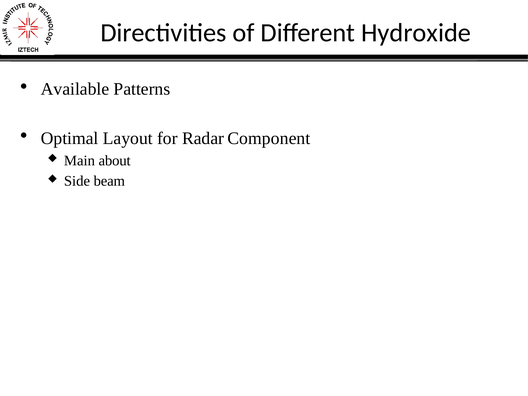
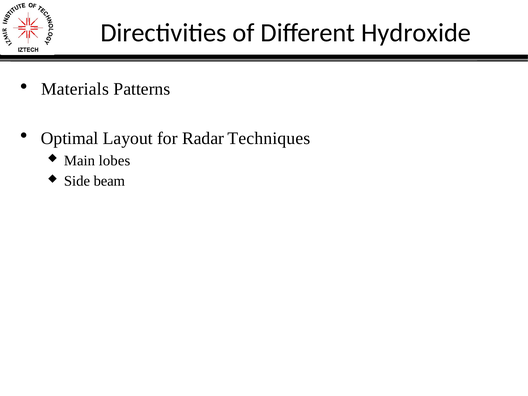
Available: Available -> Materials (75, 89)
Component: Component -> Techniques (269, 138)
about: about -> lobes (114, 161)
